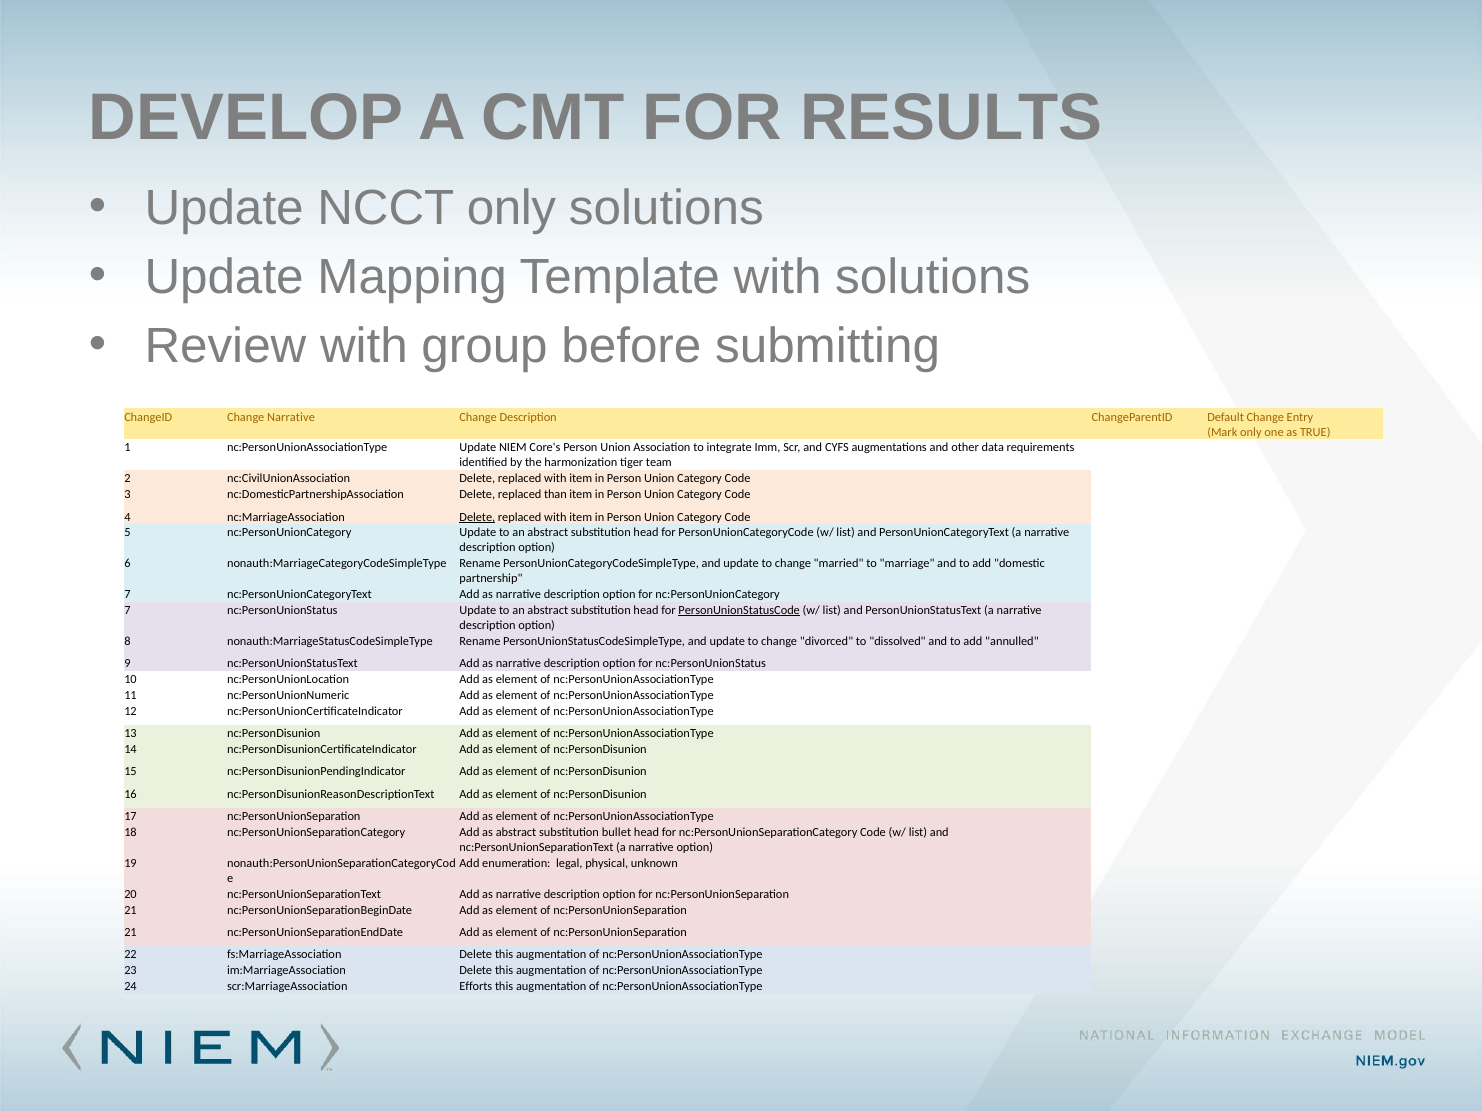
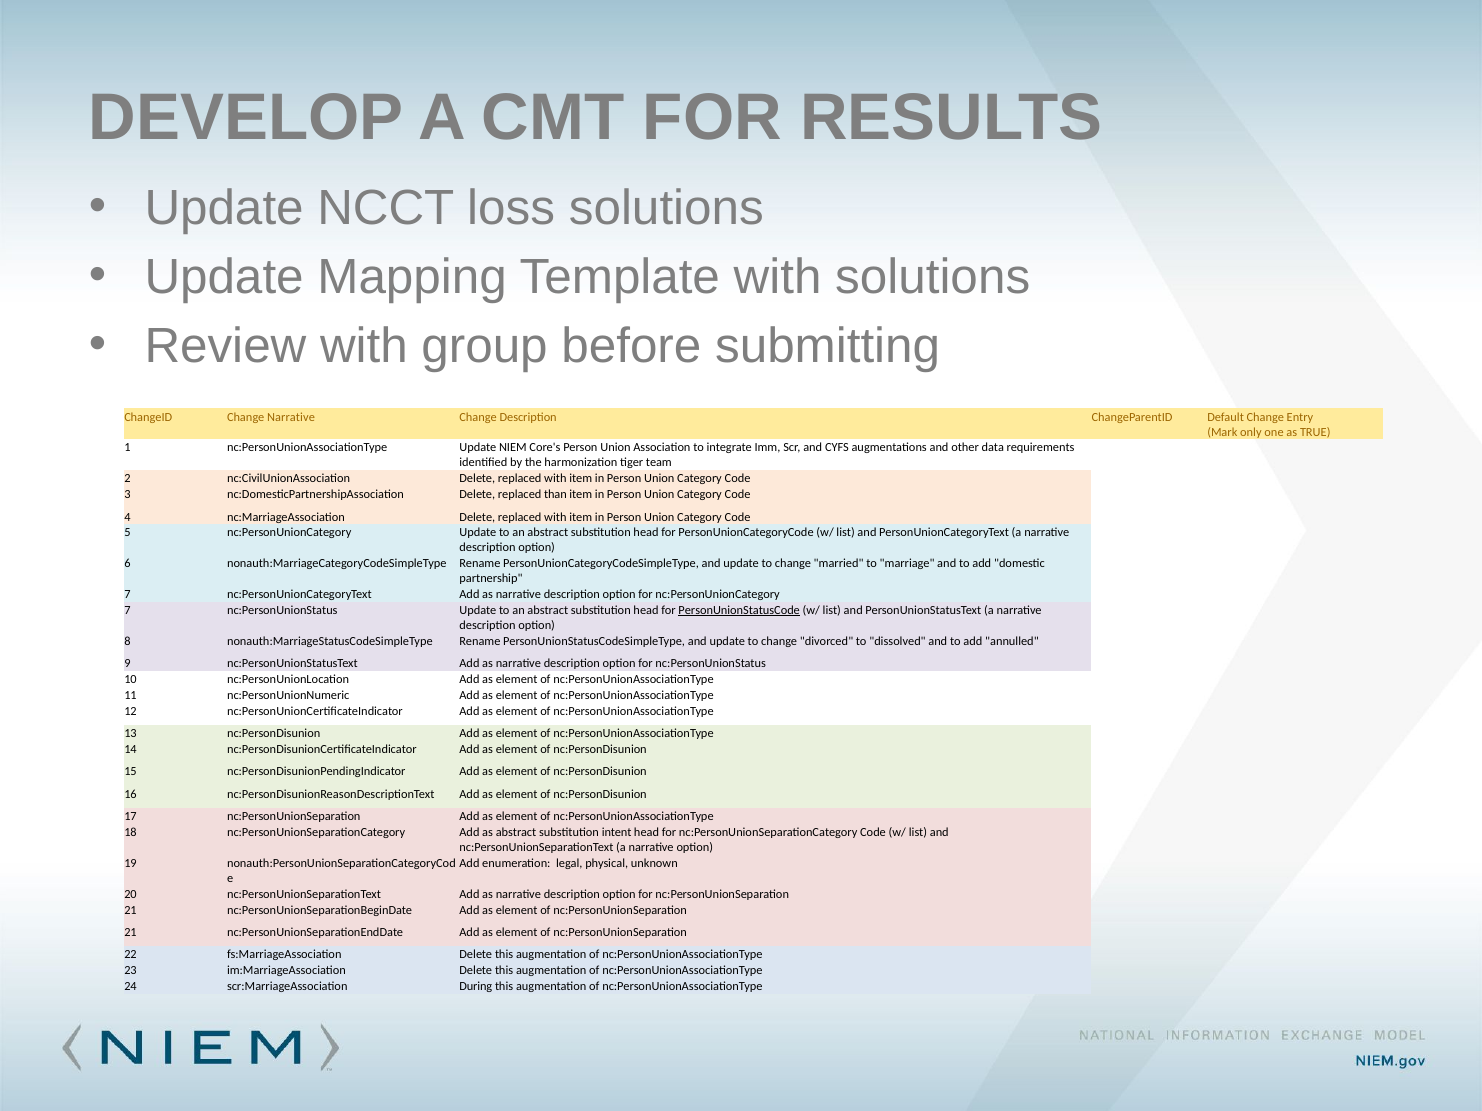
NCCT only: only -> loss (511, 208)
Delete underline: present -> none (477, 517)
bullet: bullet -> intent (617, 833)
Efforts: Efforts -> During (476, 987)
